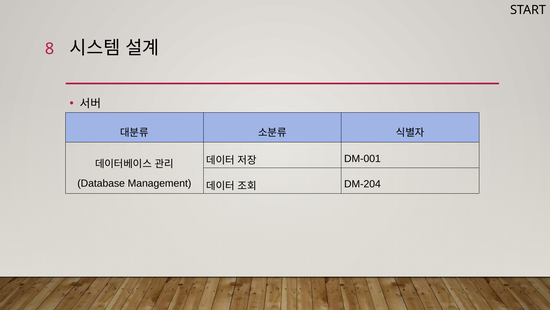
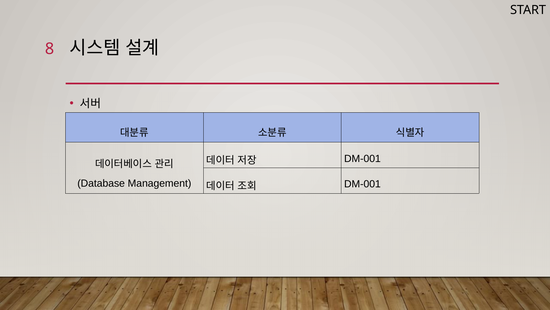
DM-204: DM-204 -> DM-001 (362, 184)
